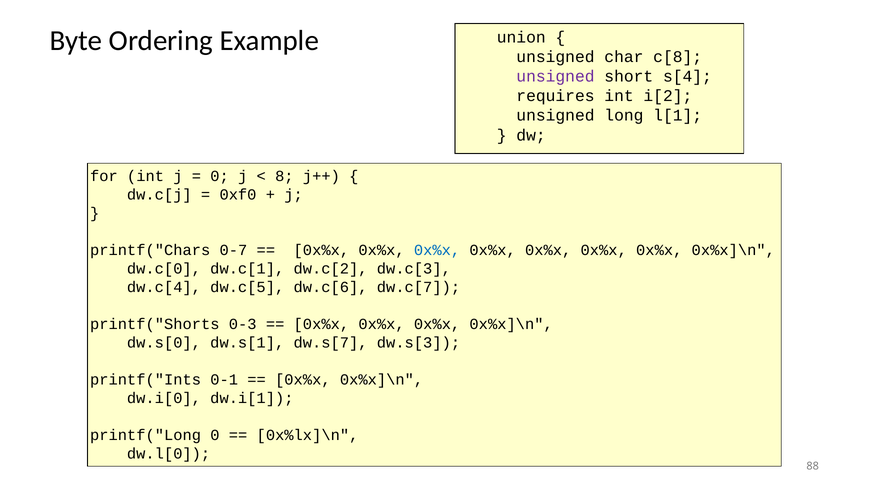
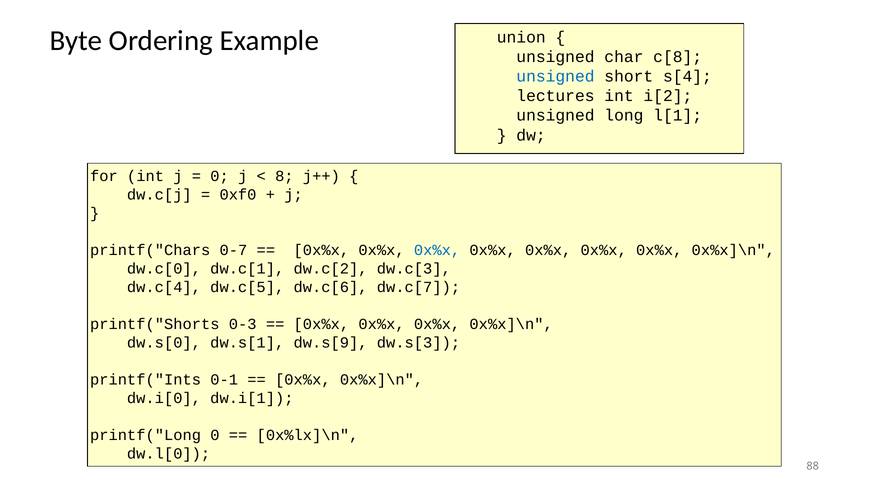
unsigned colour: purple -> blue (555, 76)
requires: requires -> lectures (555, 96)
dw.s[7: dw.s[7 -> dw.s[9 (331, 342)
